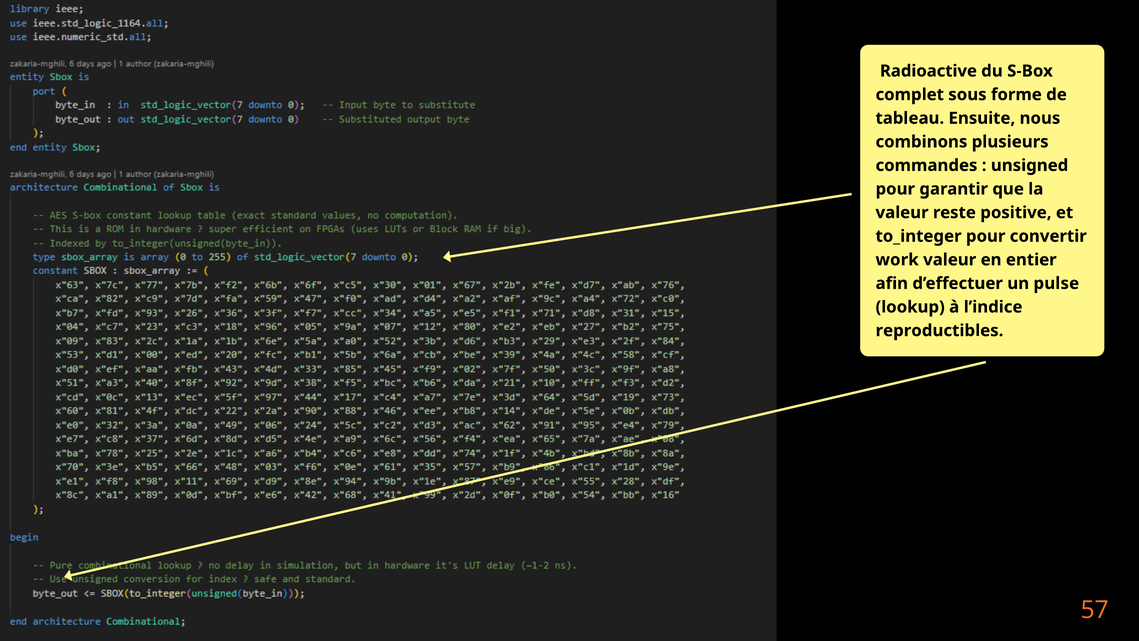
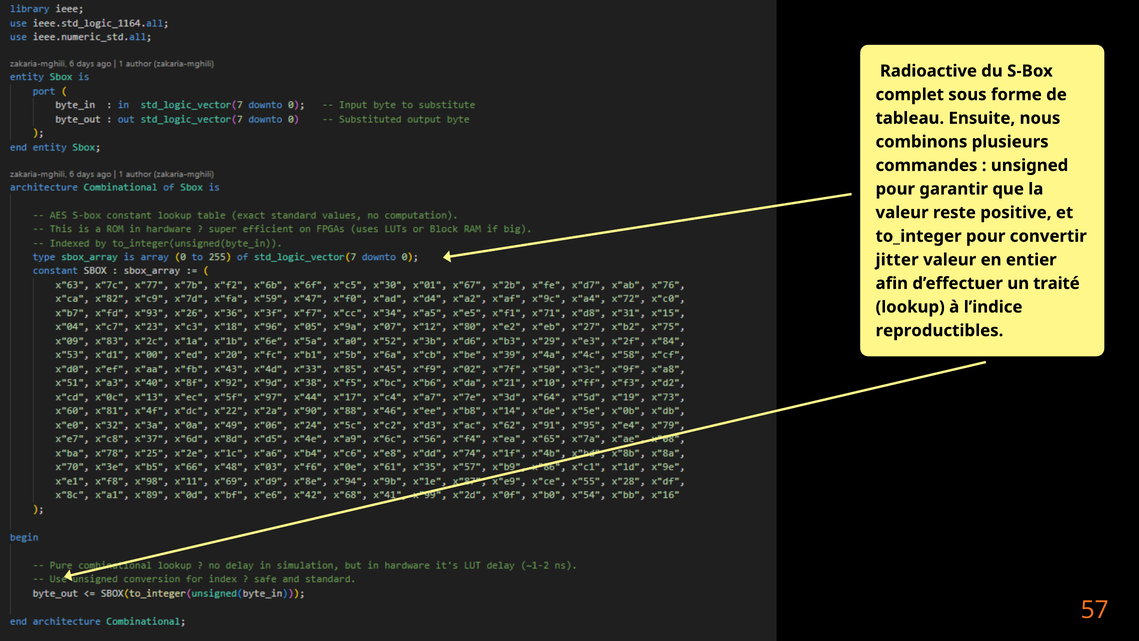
work: work -> jitter (897, 260)
pulse: pulse -> traité (1056, 283)
